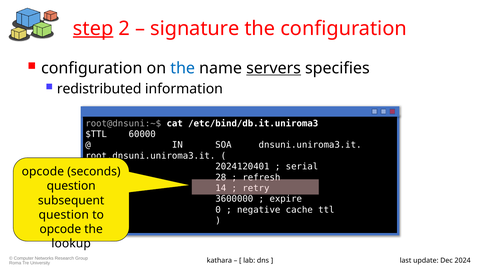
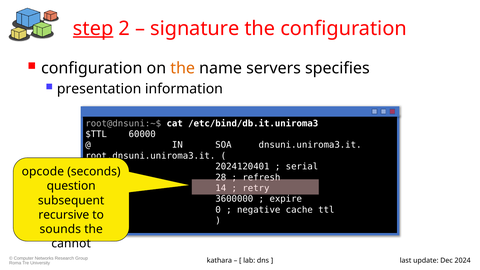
the colour: blue -> orange (183, 68)
servers underline: present -> none (274, 68)
redistributed: redistributed -> presentation (99, 89)
question: question -> recursive (64, 215)
opcode: opcode -> sounds (60, 229)
lookup: lookup -> cannot (71, 244)
